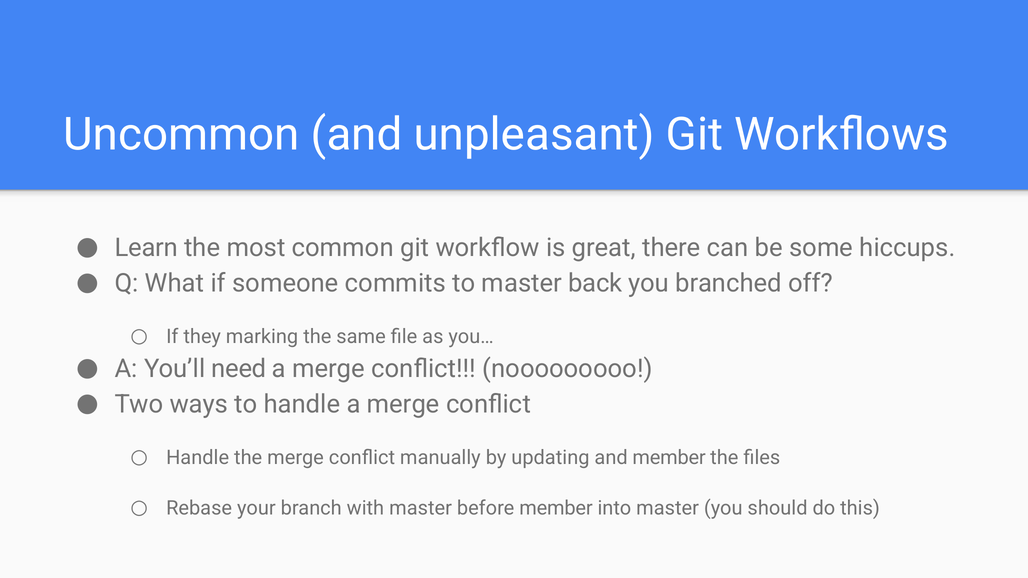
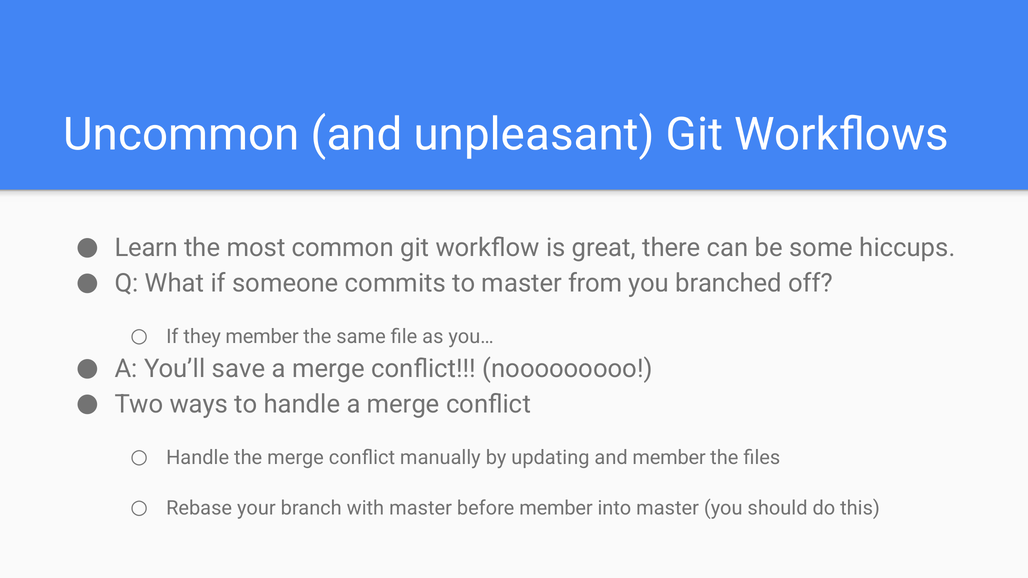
back: back -> from (595, 283)
they marking: marking -> member (262, 337)
need: need -> save (239, 369)
